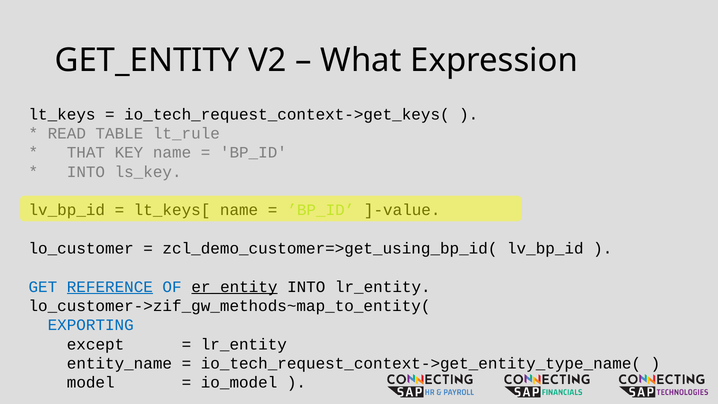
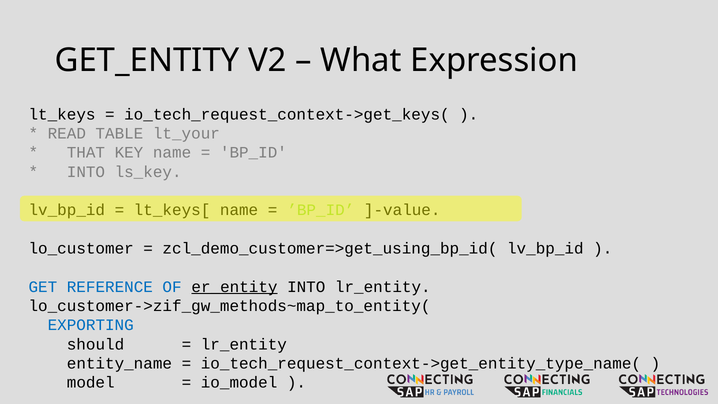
lt_rule: lt_rule -> lt_your (186, 133)
REFERENCE underline: present -> none (110, 287)
except: except -> should (95, 344)
